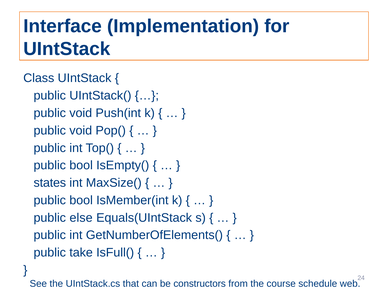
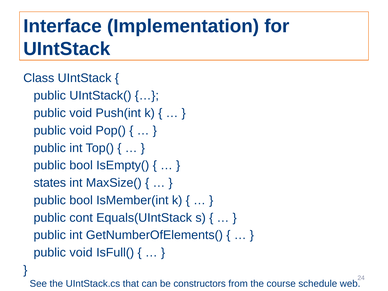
else: else -> cont (81, 218)
take: take -> void (81, 253)
